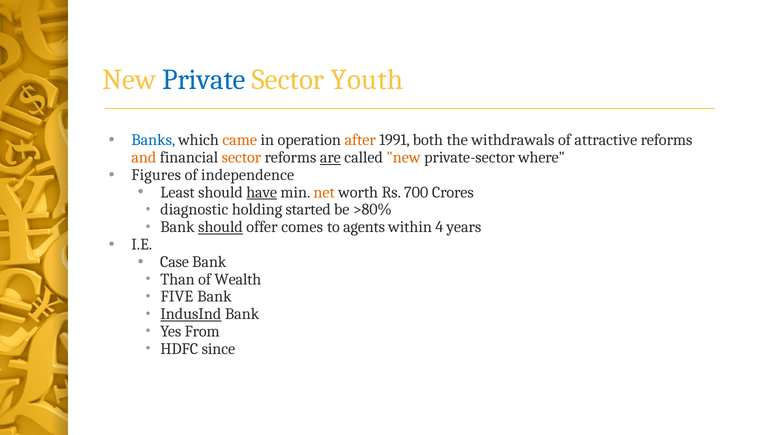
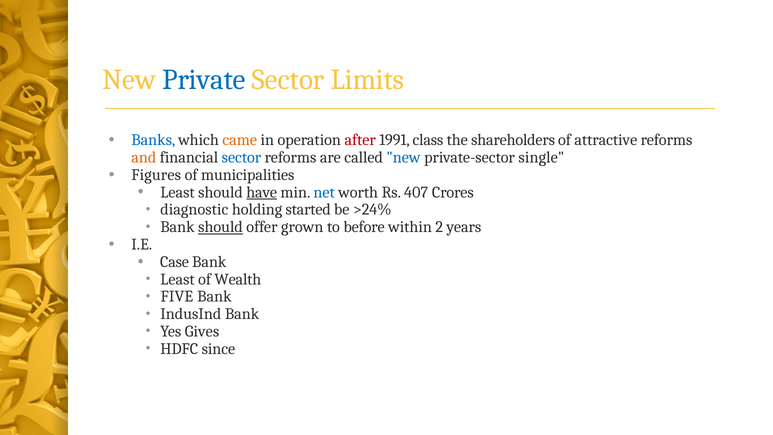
Youth: Youth -> Limits (367, 80)
after colour: orange -> red (360, 140)
both: both -> class (428, 140)
withdrawals: withdrawals -> shareholders (513, 140)
sector colour: orange -> blue (241, 157)
are underline: present -> none (330, 157)
new colour: orange -> blue (404, 157)
where: where -> single (541, 157)
independence: independence -> municipalities (248, 175)
net colour: orange -> blue (324, 192)
700: 700 -> 407 (416, 192)
>80%: >80% -> >24% (372, 210)
comes: comes -> grown (302, 227)
agents: agents -> before (364, 227)
4: 4 -> 2 (439, 227)
Than: Than -> Least (178, 279)
IndusInd underline: present -> none (191, 314)
From: From -> Gives (202, 331)
